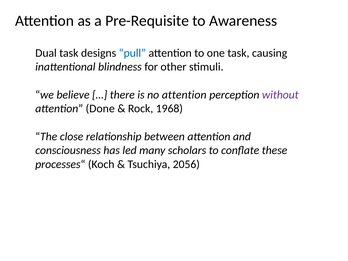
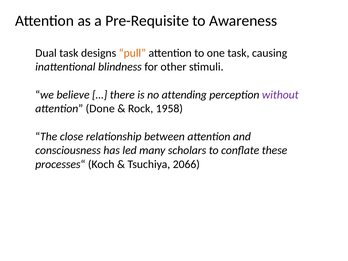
pull colour: blue -> orange (132, 53)
no attention: attention -> attending (184, 95)
1968: 1968 -> 1958 (169, 109)
2056: 2056 -> 2066 (186, 164)
